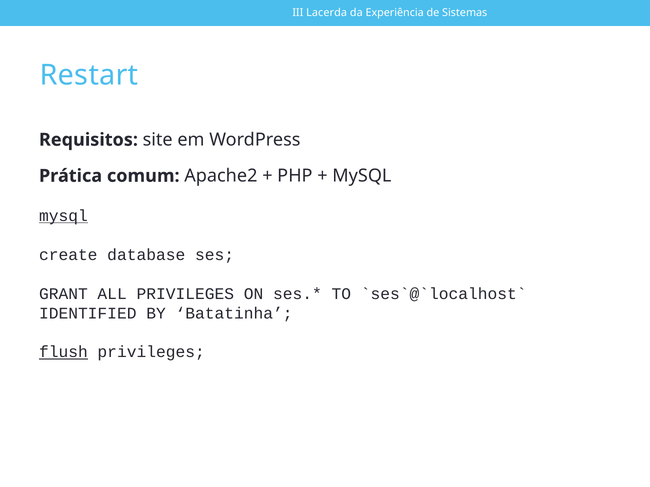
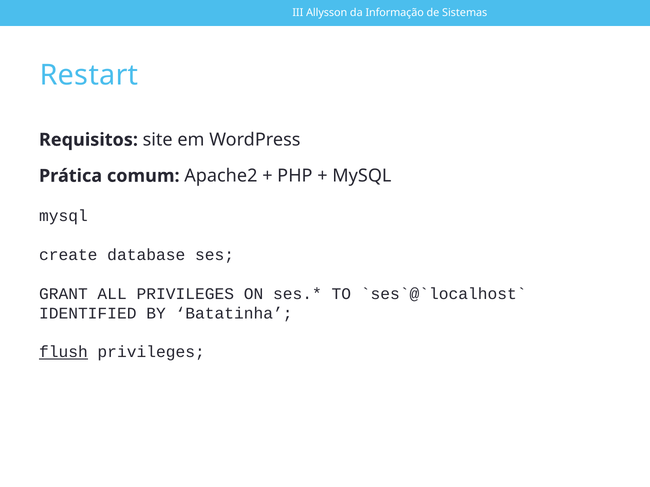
Lacerda: Lacerda -> Allysson (327, 13)
Experiência: Experiência -> Informação (395, 13)
mysql underline: present -> none (63, 216)
